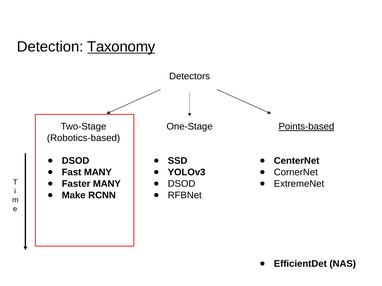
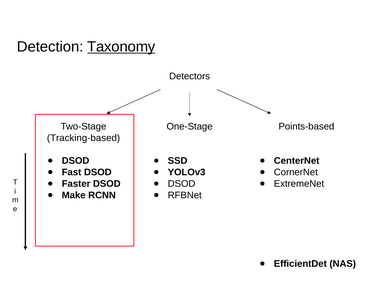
Points-based underline: present -> none (306, 127)
Robotics-based: Robotics-based -> Tracking-based (84, 138)
Fast MANY: MANY -> DSOD (98, 173)
Faster MANY: MANY -> DSOD (107, 184)
